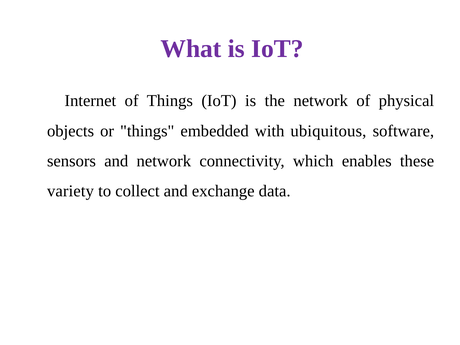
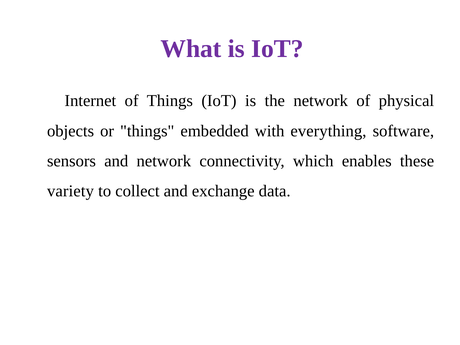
ubiquitous: ubiquitous -> everything (328, 131)
